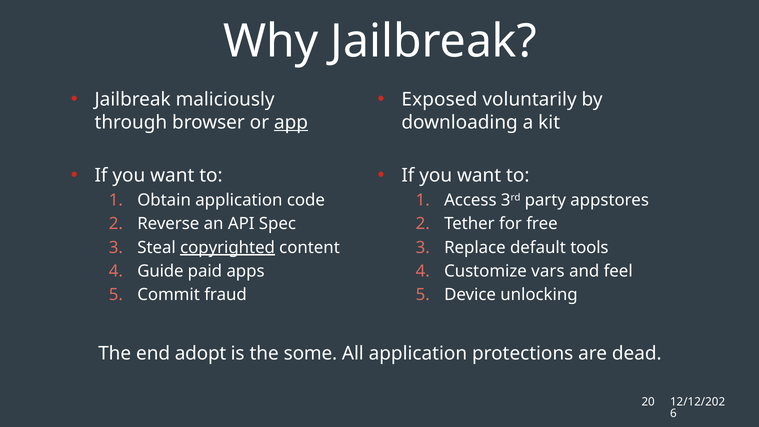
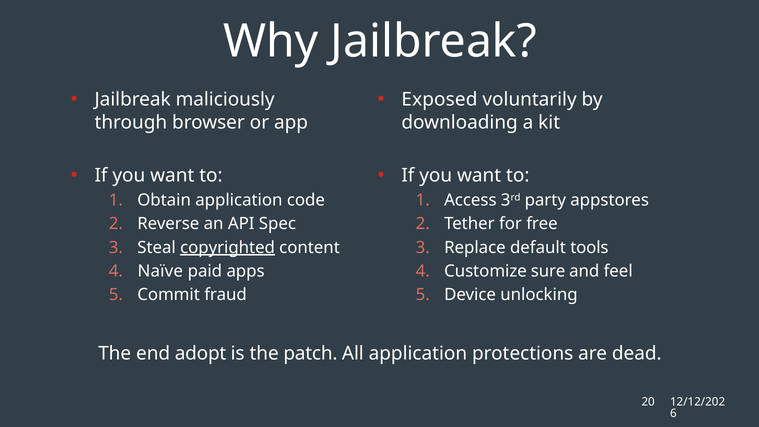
app underline: present -> none (291, 122)
Guide: Guide -> Naïve (160, 271)
vars: vars -> sure (548, 271)
some: some -> patch (310, 354)
